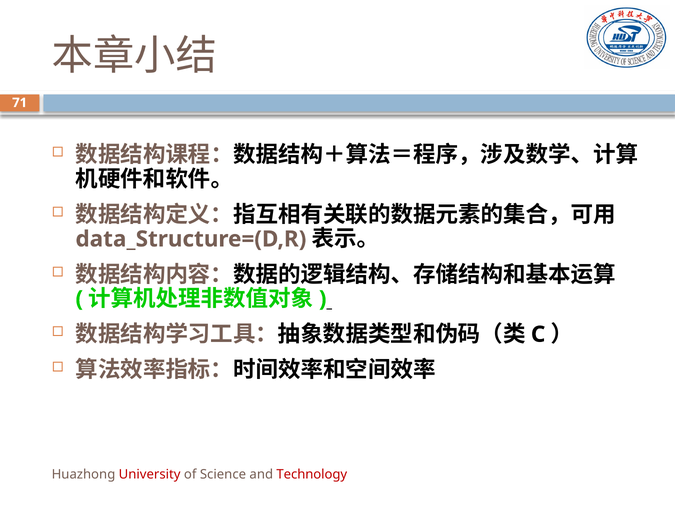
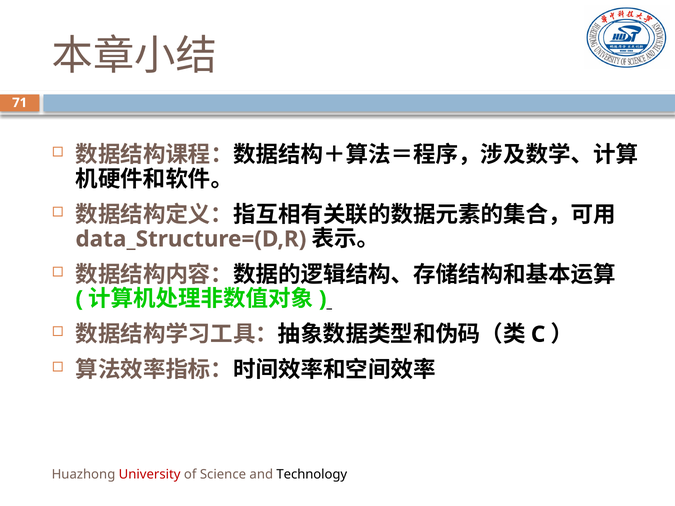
Technology colour: red -> black (312, 475)
